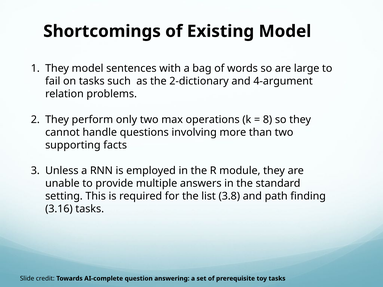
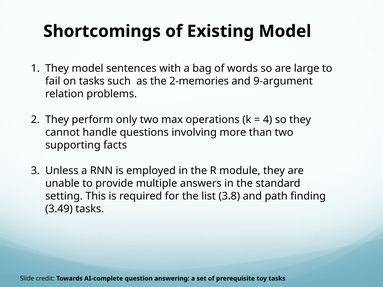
2-dictionary: 2-dictionary -> 2-memories (199, 81)
4-argument: 4-argument -> 9-argument (283, 81)
8: 8 -> 4 (268, 120)
3.16: 3.16 -> 3.49 (59, 209)
